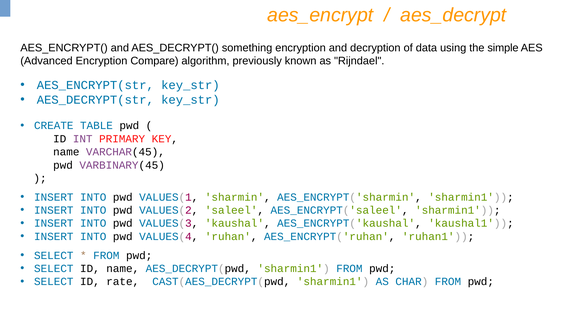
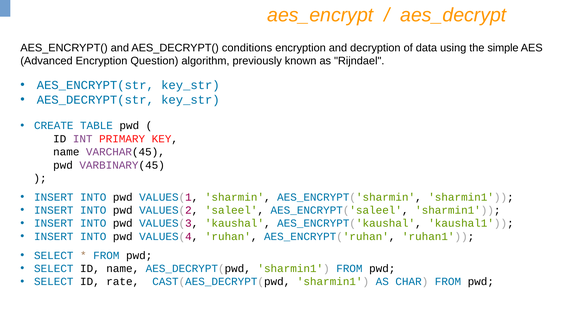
something: something -> conditions (247, 48)
Compare: Compare -> Question (154, 61)
